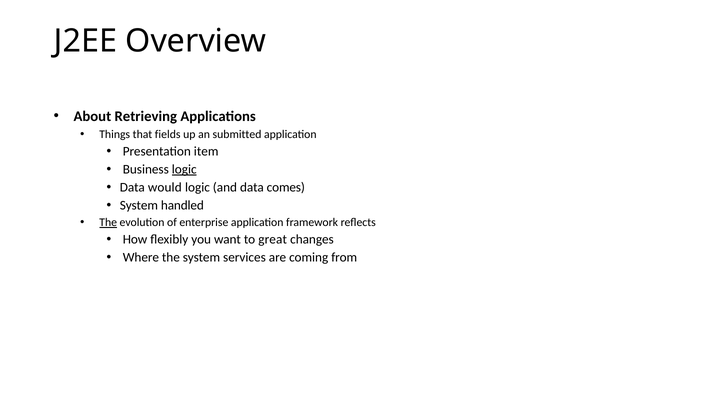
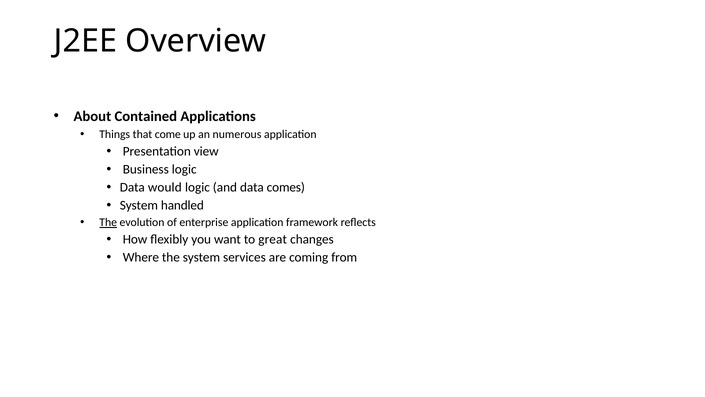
Retrieving: Retrieving -> Contained (146, 116)
fields: fields -> come (168, 134)
submitted: submitted -> numerous (237, 134)
item: item -> view (206, 151)
logic underline: present -> none (184, 169)
